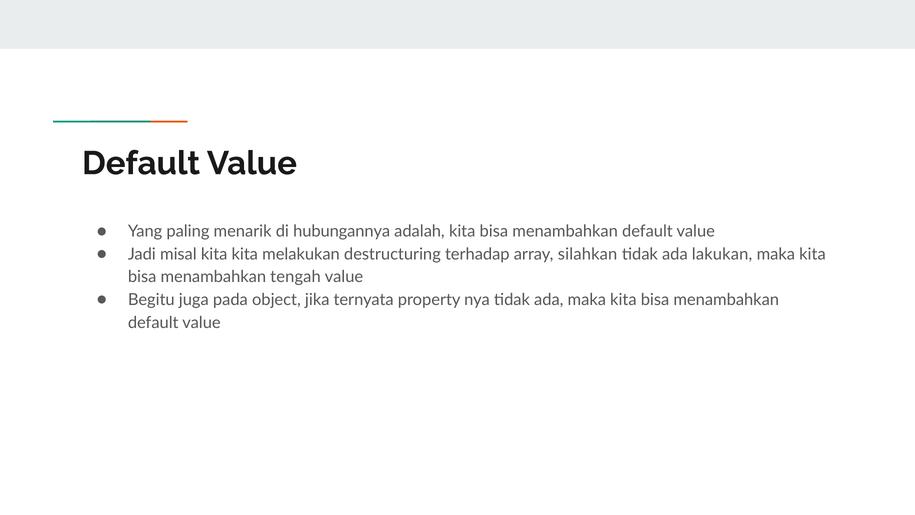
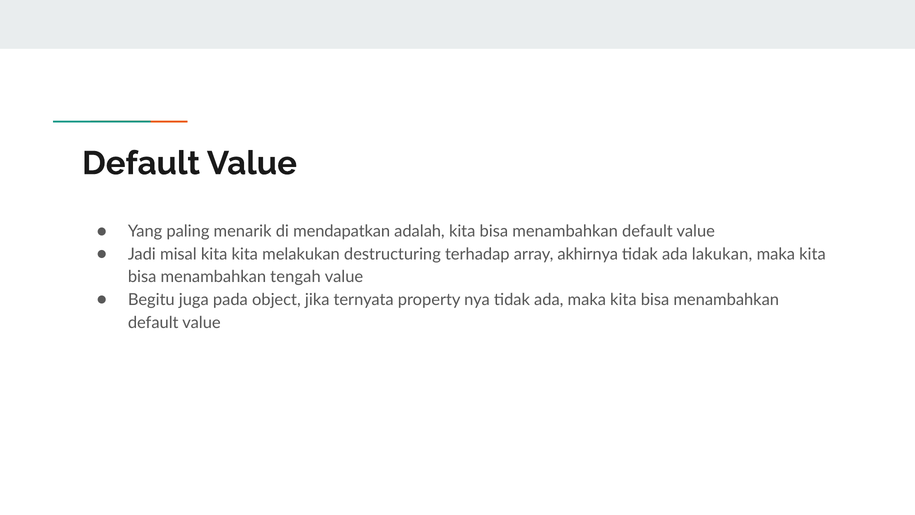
hubungannya: hubungannya -> mendapatkan (342, 231)
silahkan: silahkan -> akhirnya (588, 254)
